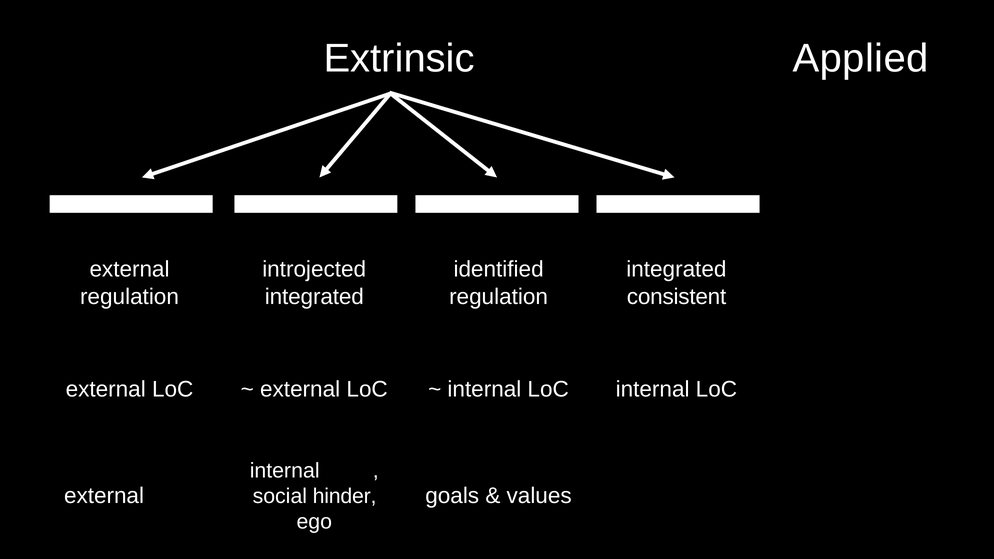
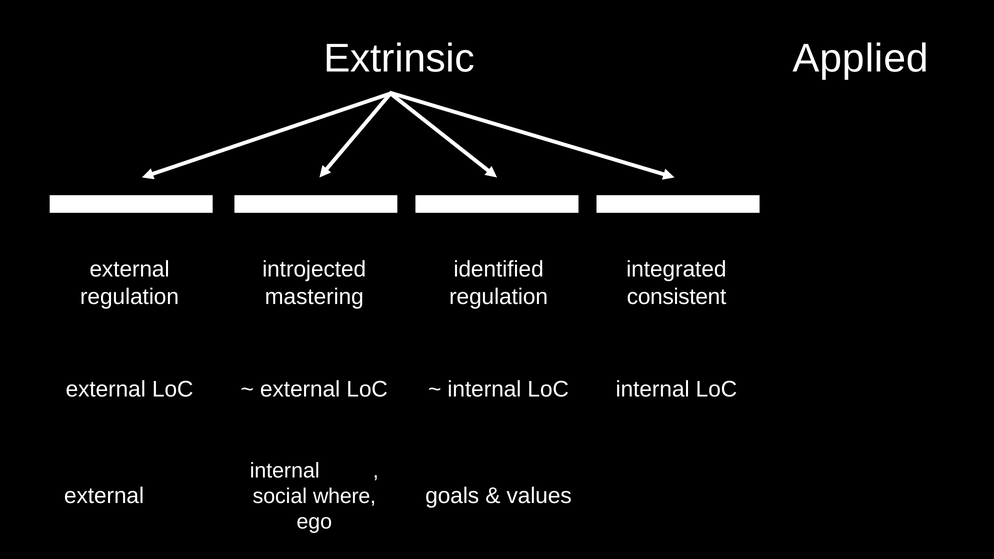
integrated: integrated -> mastering (314, 297)
hinder: hinder -> where (345, 497)
